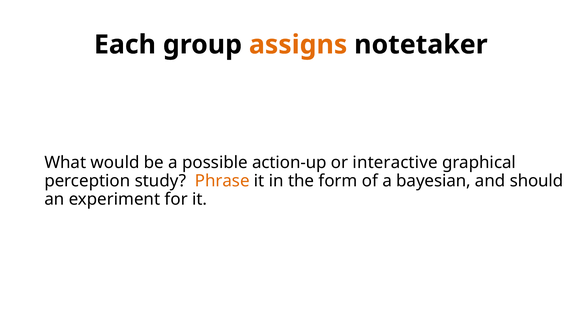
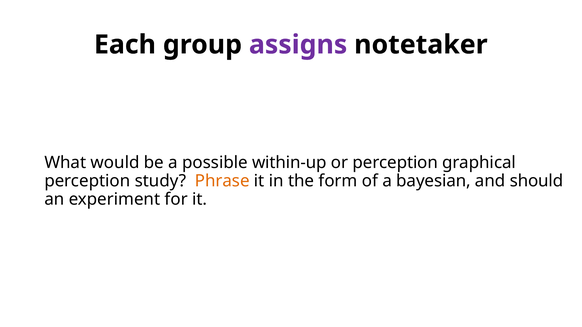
assigns colour: orange -> purple (298, 45)
action-up: action-up -> within-up (289, 163)
or interactive: interactive -> perception (395, 163)
